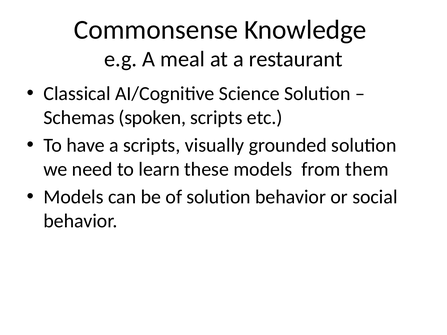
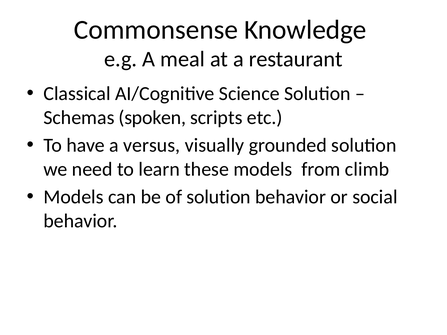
a scripts: scripts -> versus (152, 145)
them: them -> climb (367, 169)
